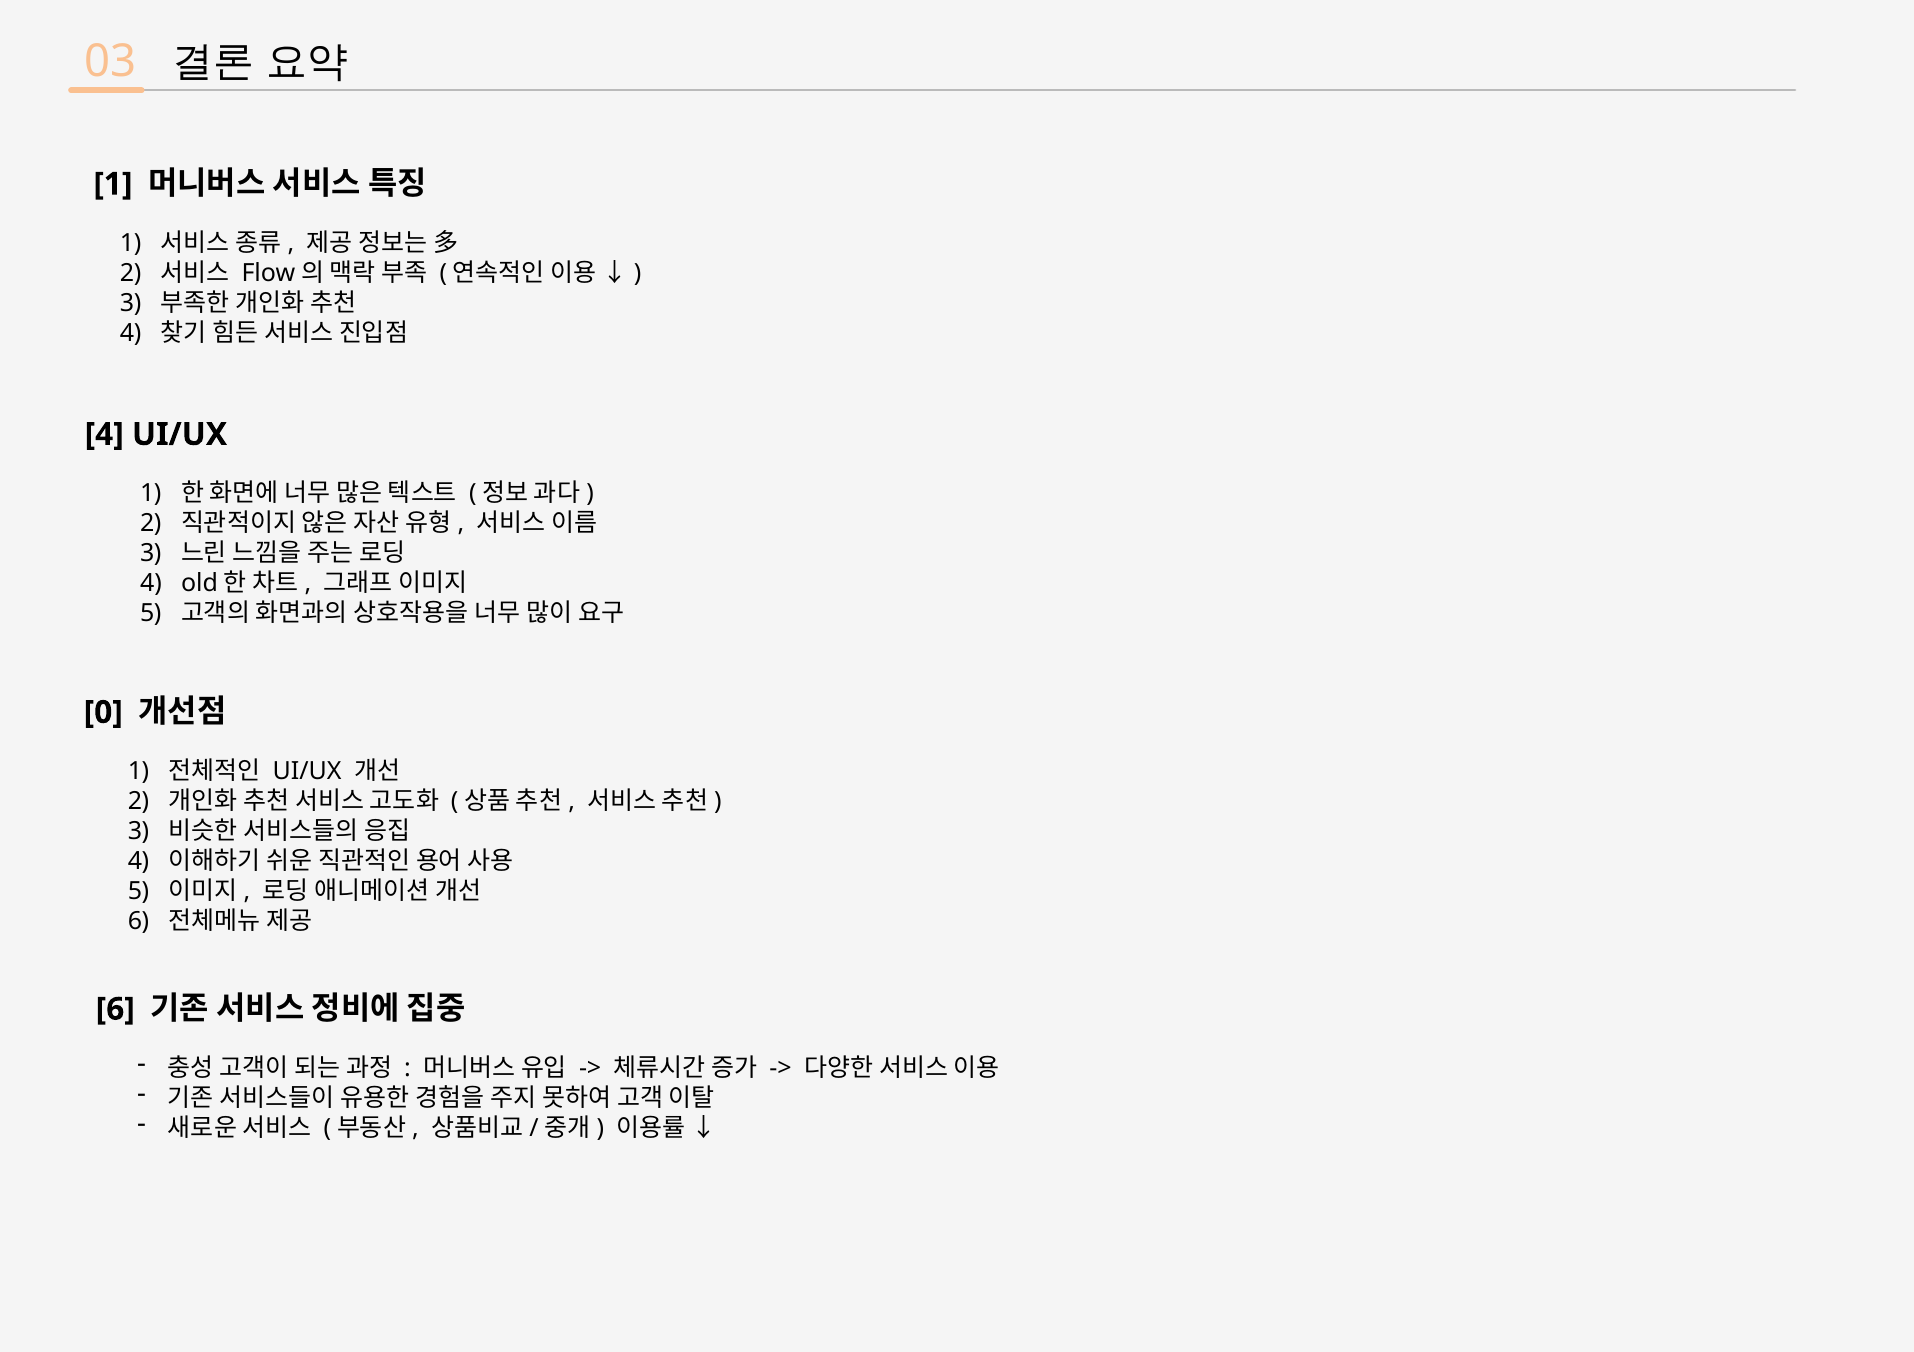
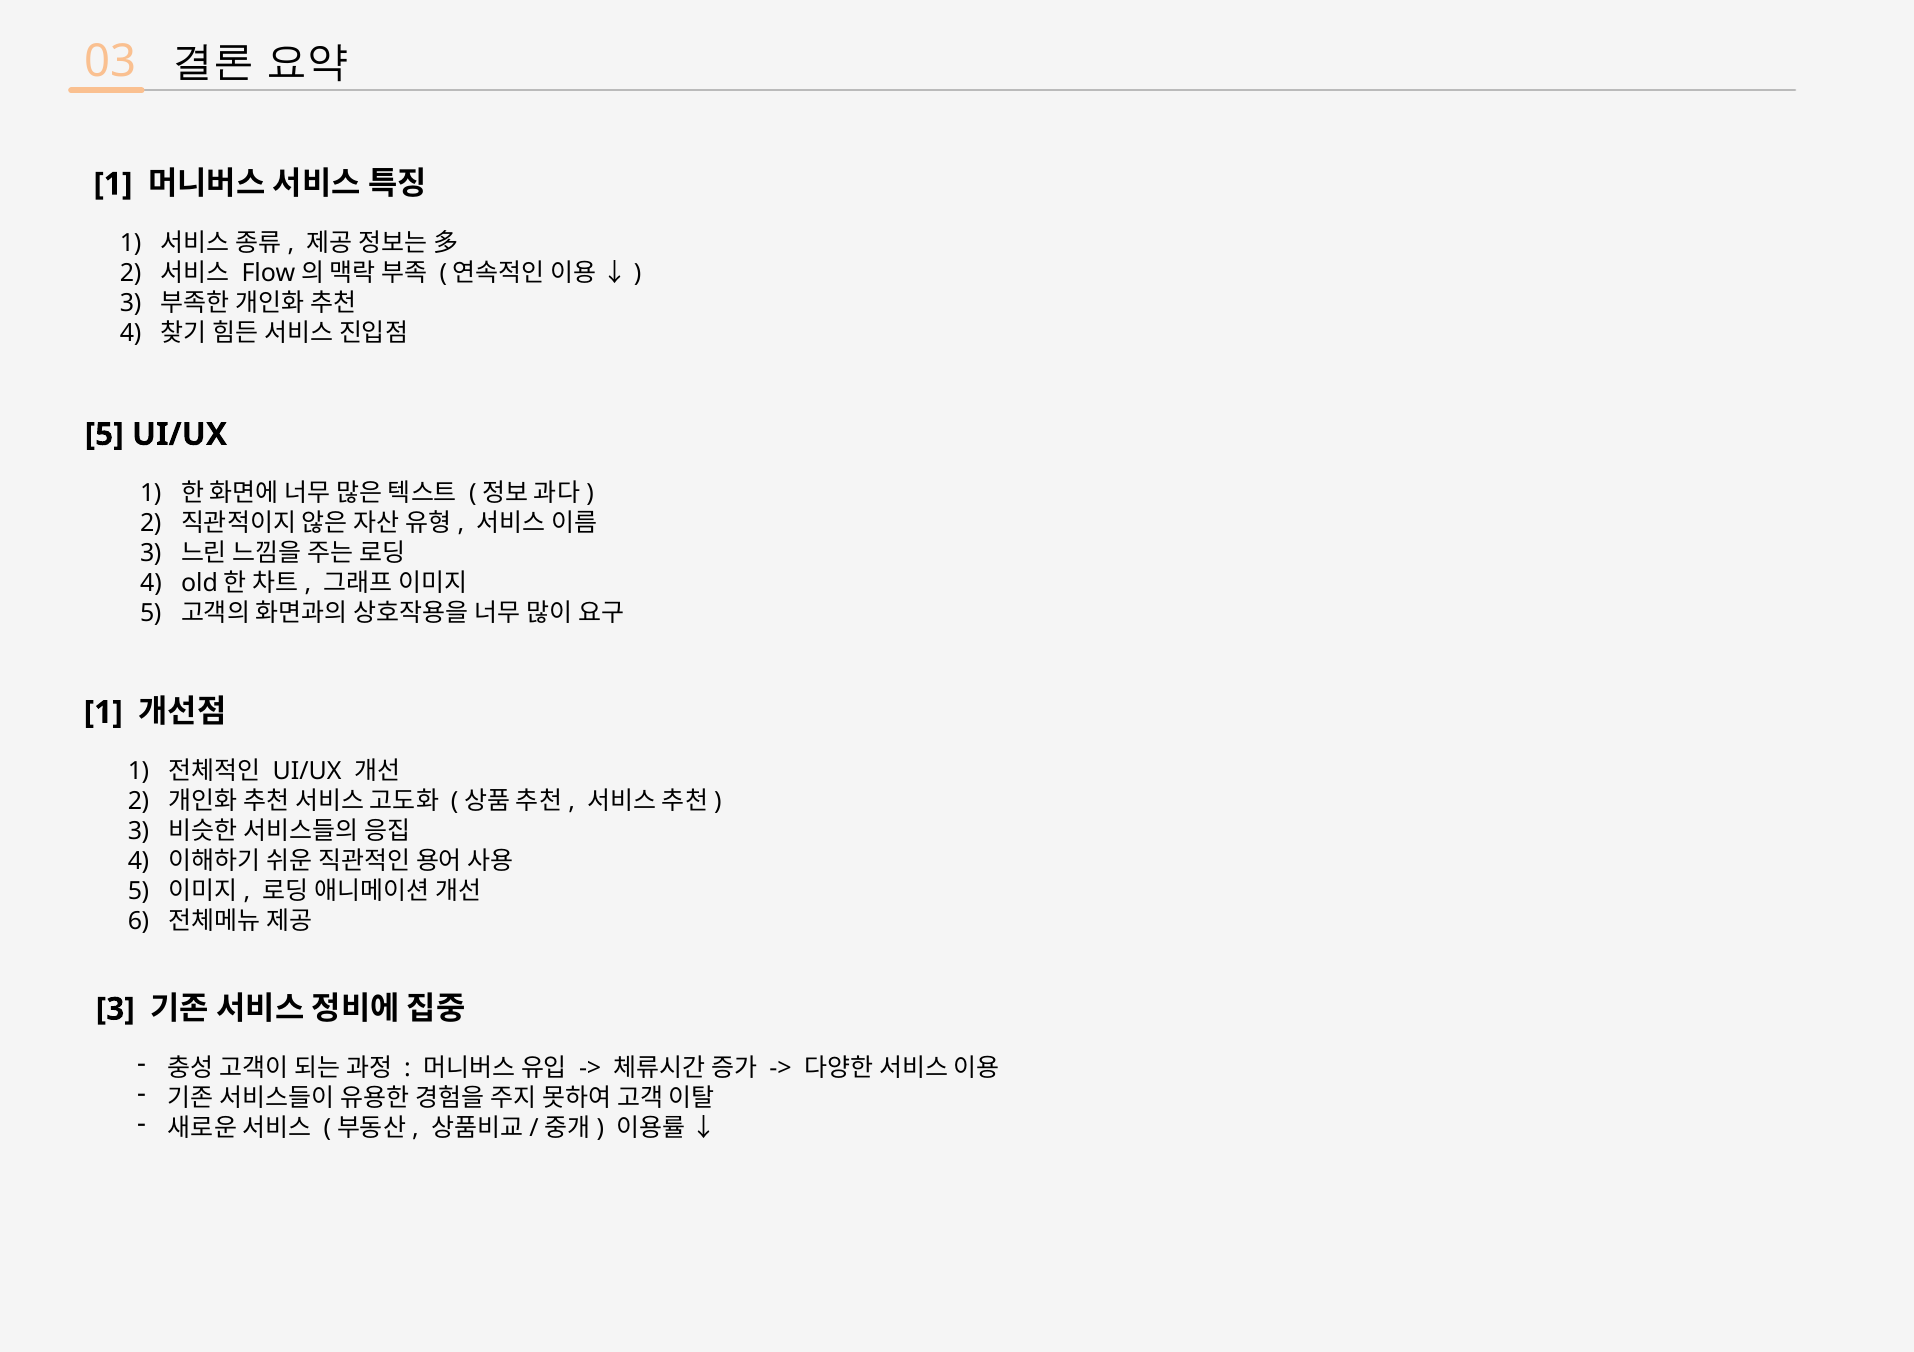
4: 4 -> 5 (104, 435)
0: 0 -> 1 (103, 713)
6: 6 -> 3 (115, 1010)
